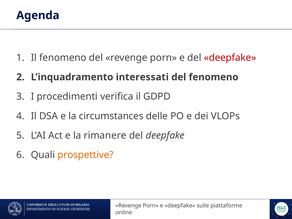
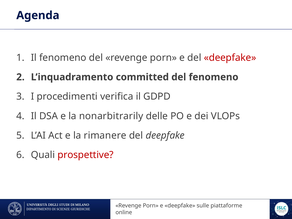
interessati: interessati -> committed (142, 77)
circumstances: circumstances -> nonarbitrarily (111, 116)
prospettive colour: orange -> red (86, 155)
